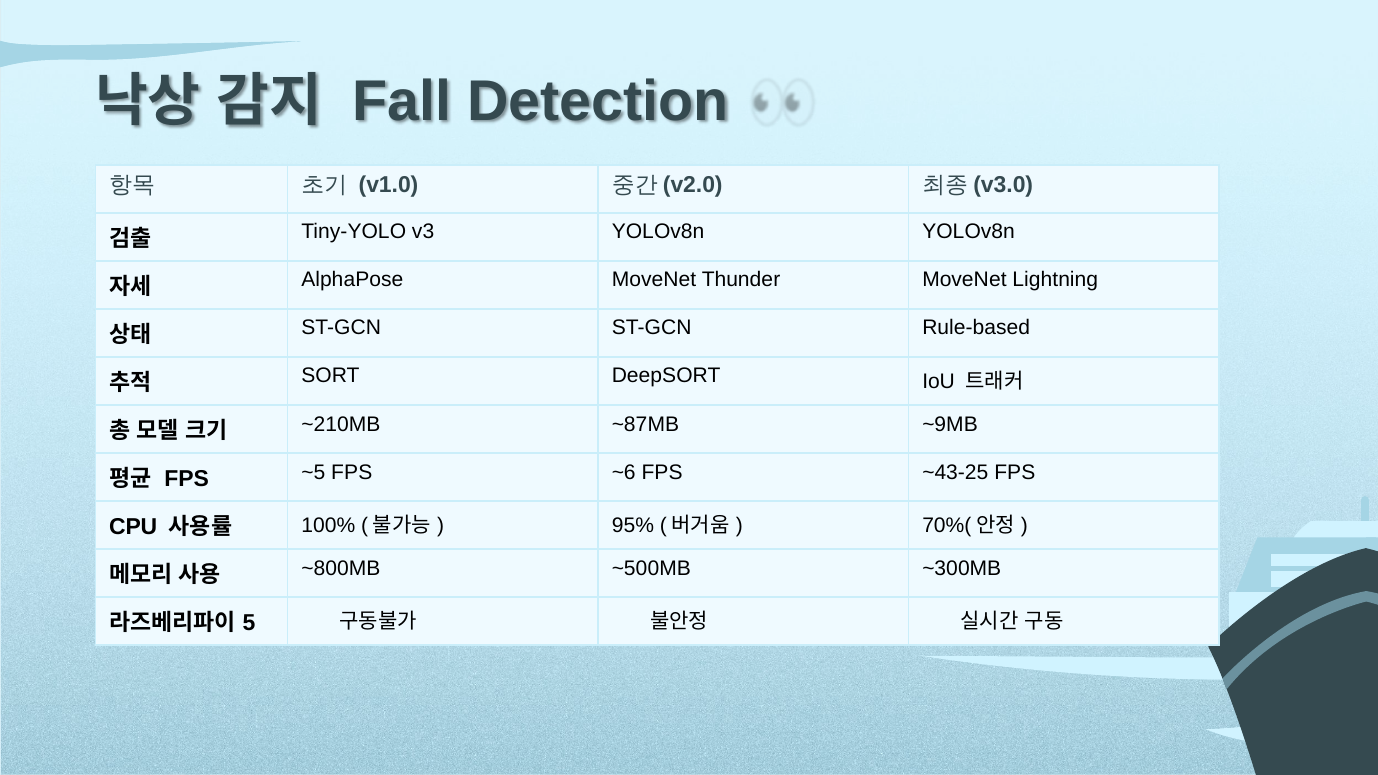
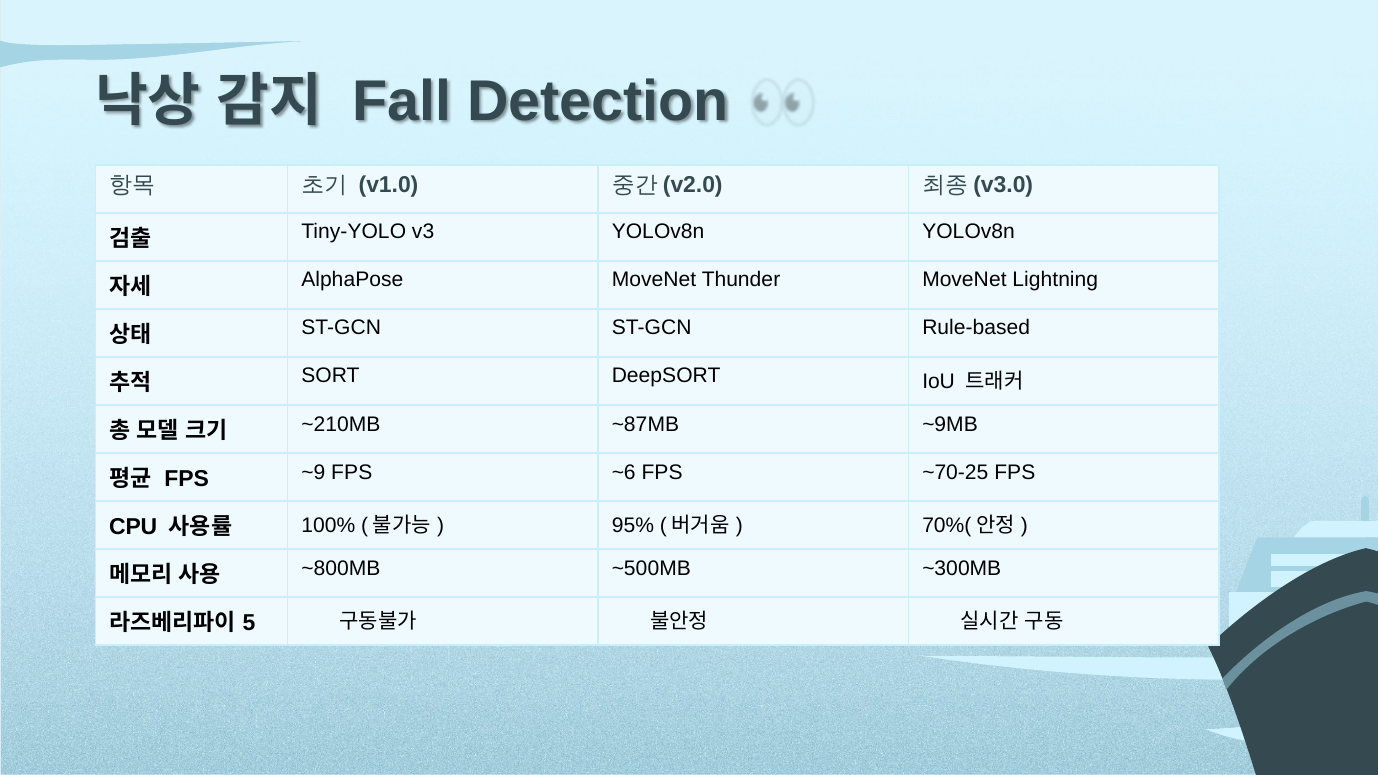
~5: ~5 -> ~9 (313, 472)
~43-25: ~43-25 -> ~70-25 (955, 472)
